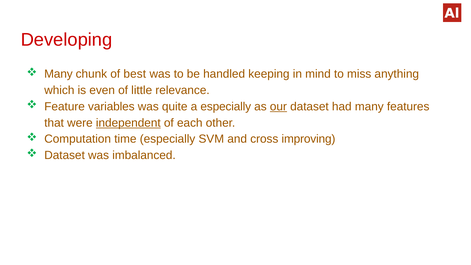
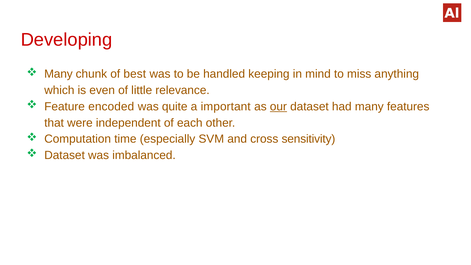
variables: variables -> encoded (111, 107)
a especially: especially -> important (226, 107)
independent underline: present -> none (128, 123)
improving: improving -> sensitivity (308, 139)
